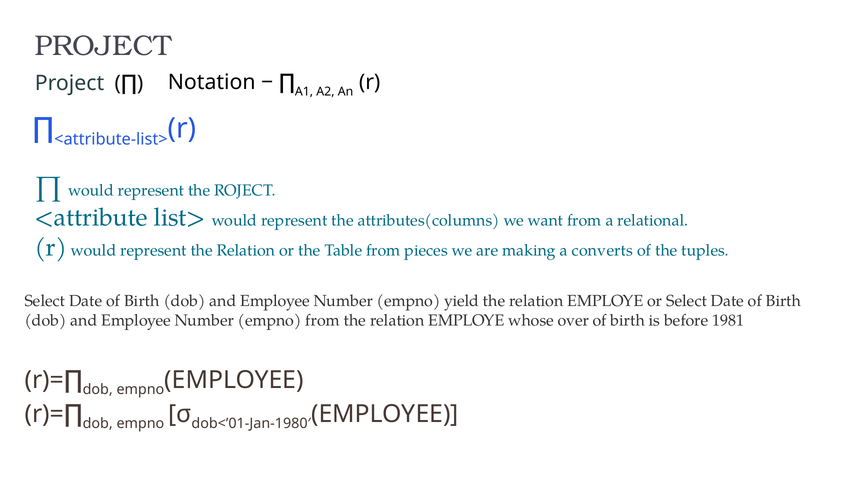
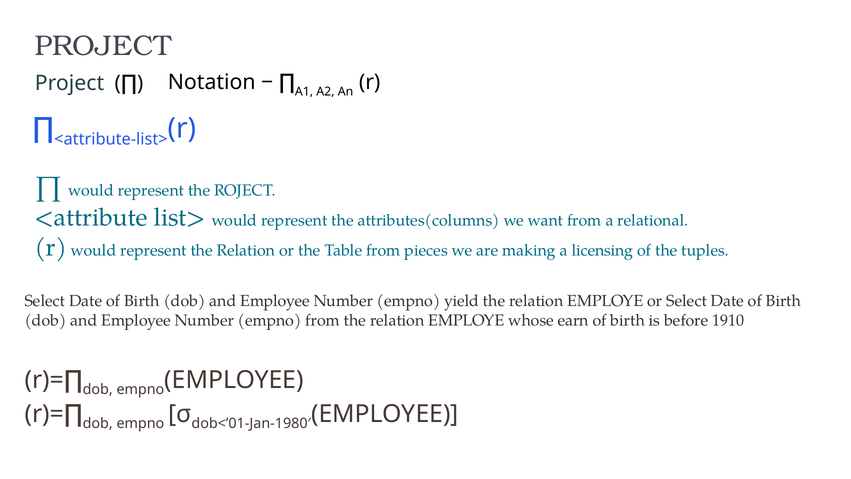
converts: converts -> licensing (603, 250)
over: over -> earn (573, 320)
1981: 1981 -> 1910 (728, 320)
